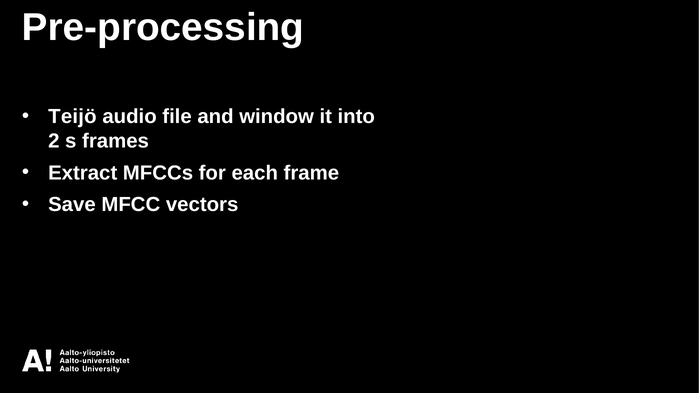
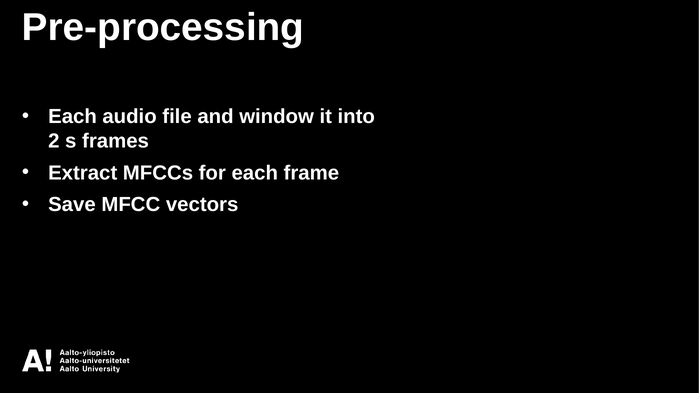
Teijö: Teijö -> Each (73, 117)
